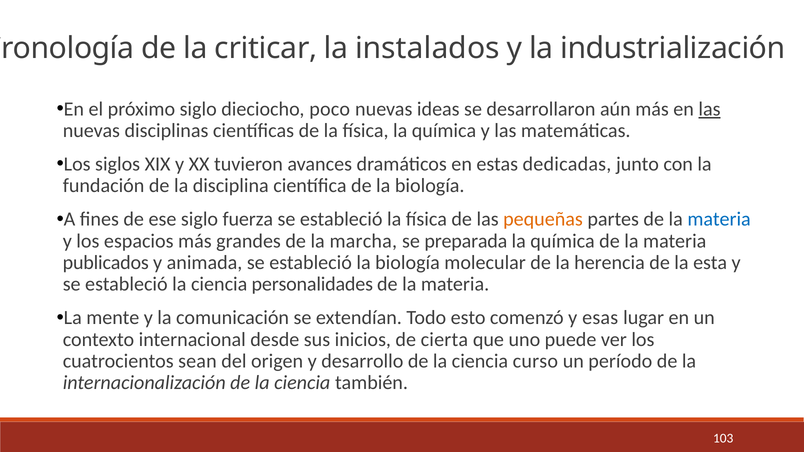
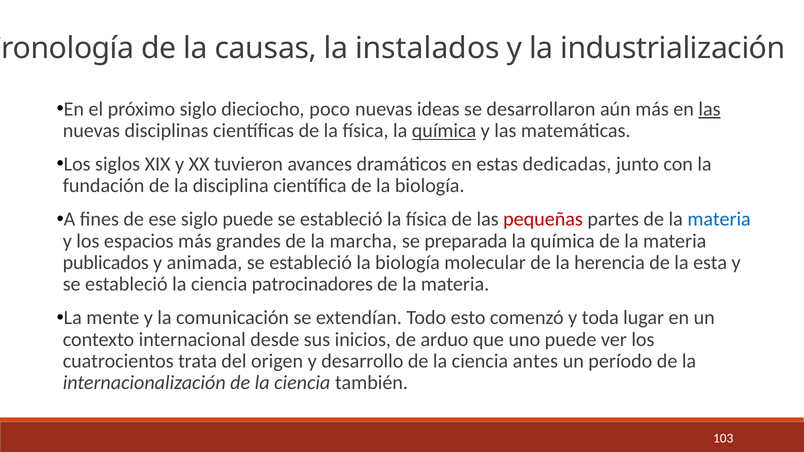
criticar: criticar -> causas (266, 48)
química underline: none -> present (444, 131)
siglo fuerza: fuerza -> puede (248, 219)
pequeñas colour: orange -> red (543, 219)
personalidades: personalidades -> patrocinadores (312, 284)
esas: esas -> toda (600, 318)
cierta: cierta -> arduo (445, 340)
sean: sean -> trata (198, 361)
curso: curso -> antes (535, 361)
